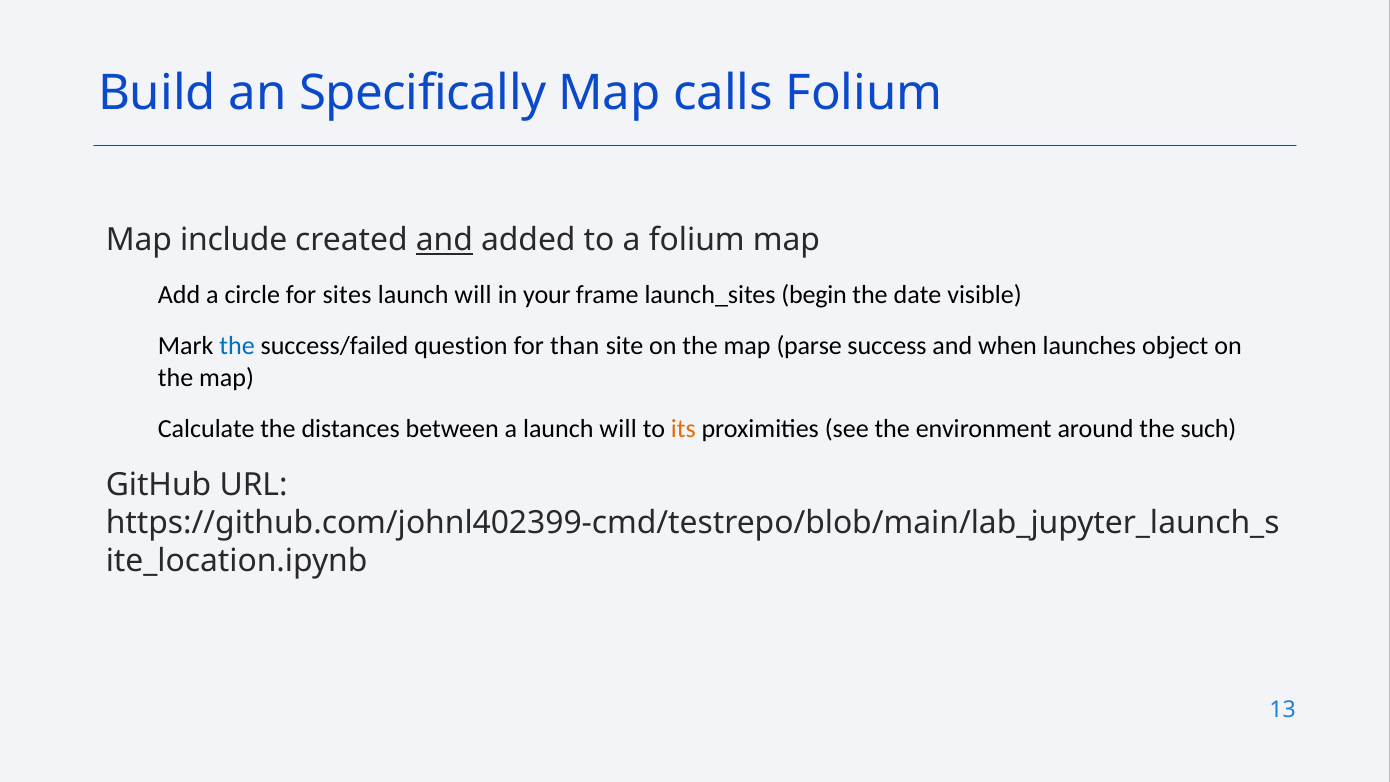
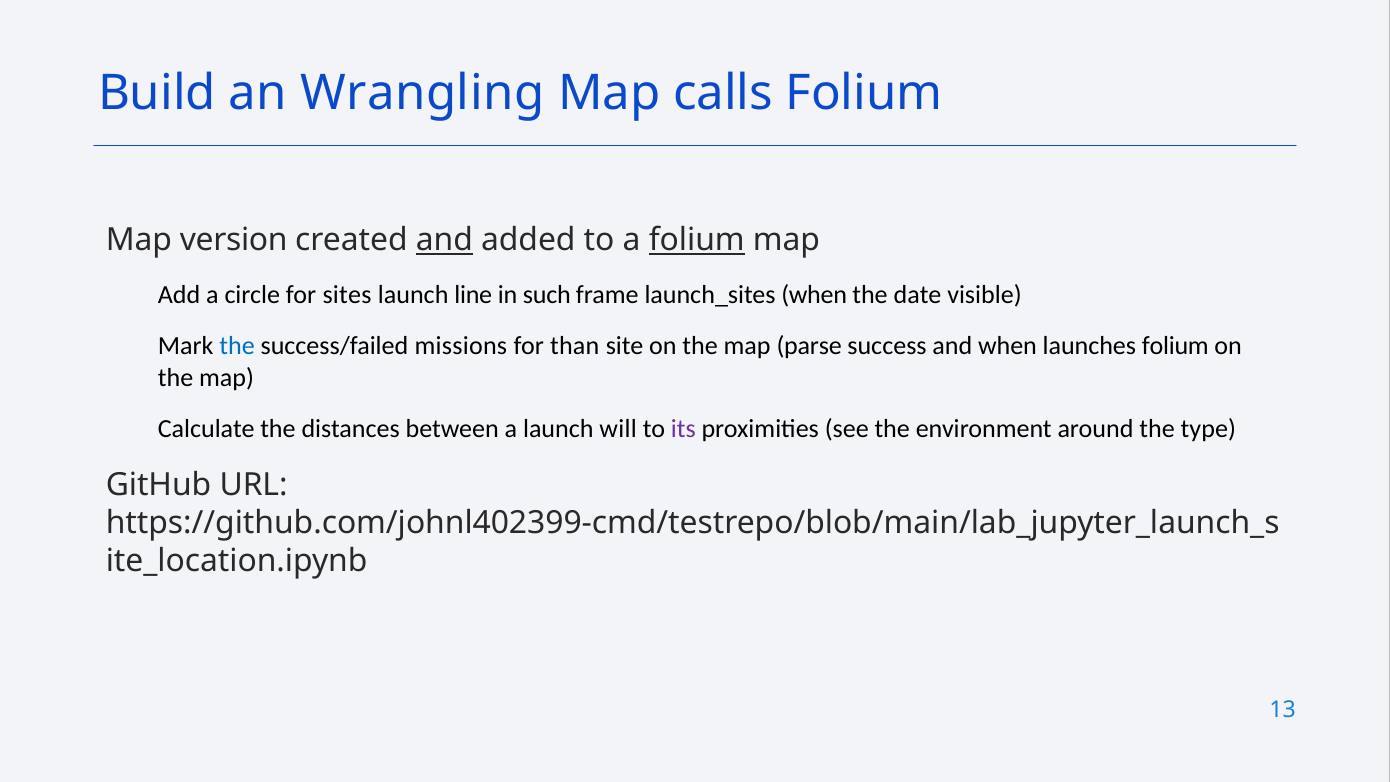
Specifically: Specifically -> Wrangling (422, 93)
include: include -> version (234, 240)
folium underline: none -> present (697, 240)
will: will -> line (473, 295)
your: your -> such (547, 295)
launch_sites begin: begin -> when (814, 295)
question: question -> missions (461, 346)
launches object: object -> folium (1175, 346)
its colour: orange -> purple (683, 429)
such: such -> type (1208, 429)
